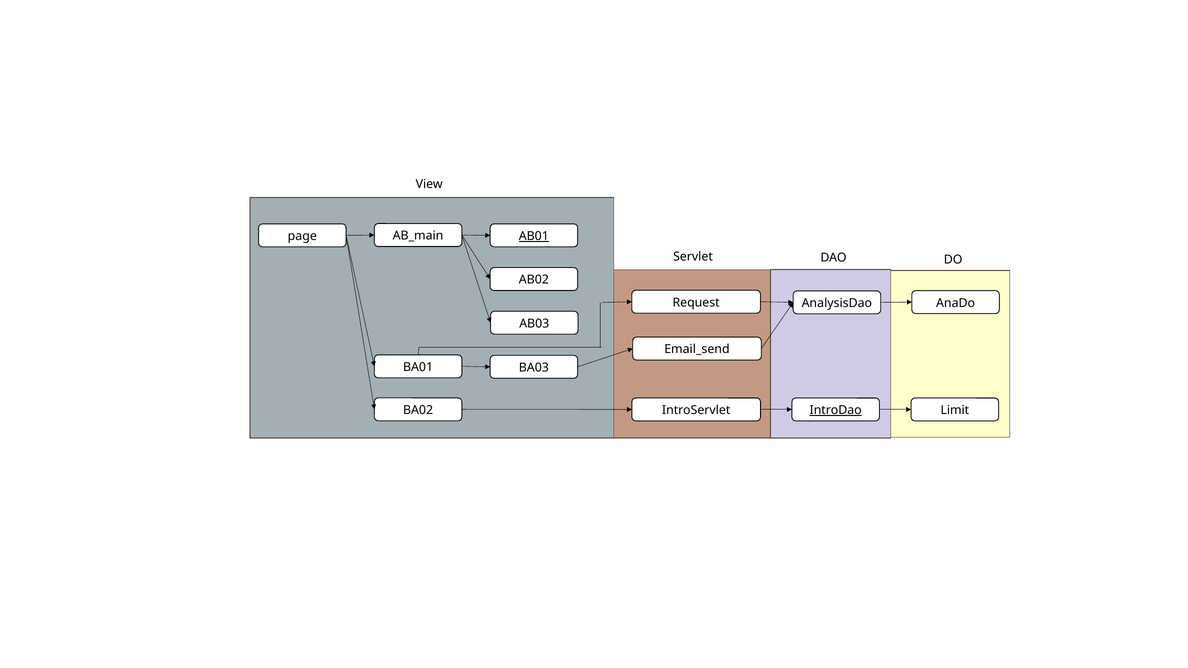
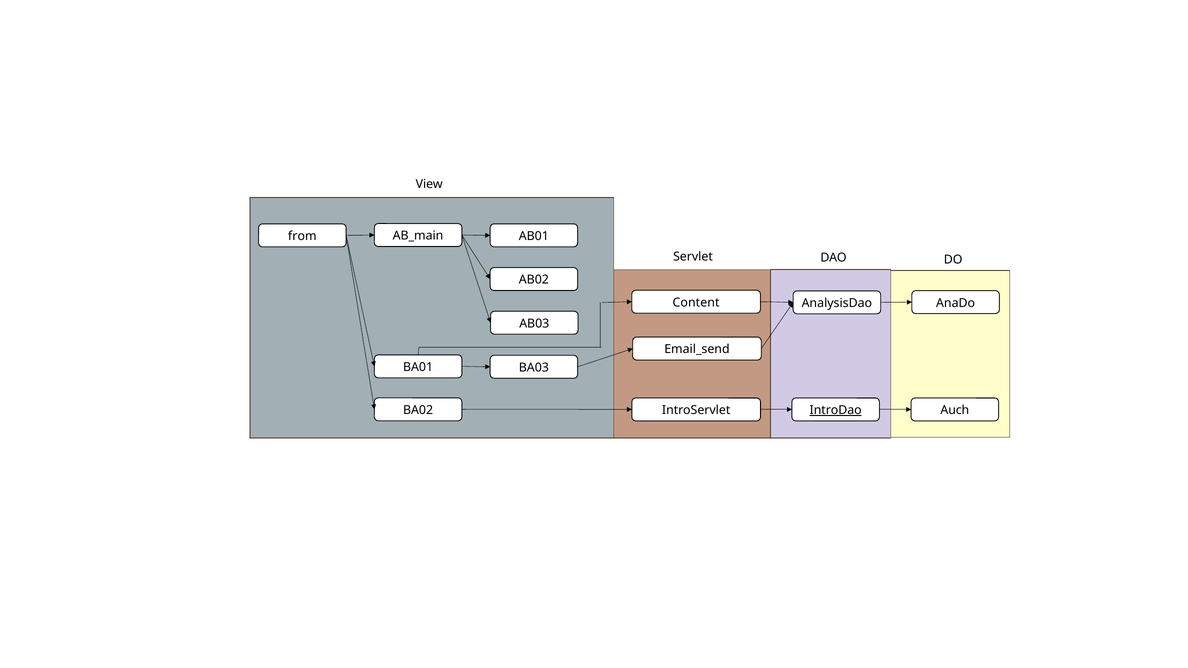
page: page -> from (302, 236)
AB01 underline: present -> none (534, 236)
Request: Request -> Content (696, 303)
Limit: Limit -> Auch (955, 410)
